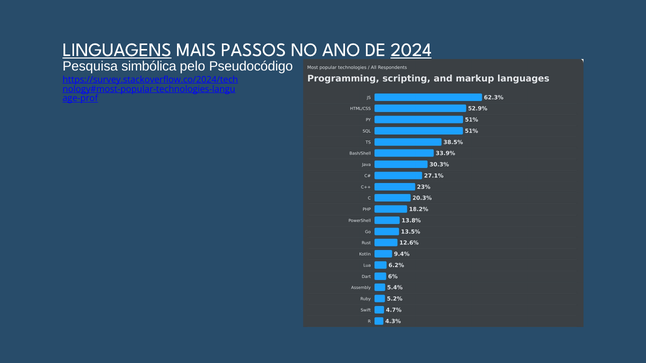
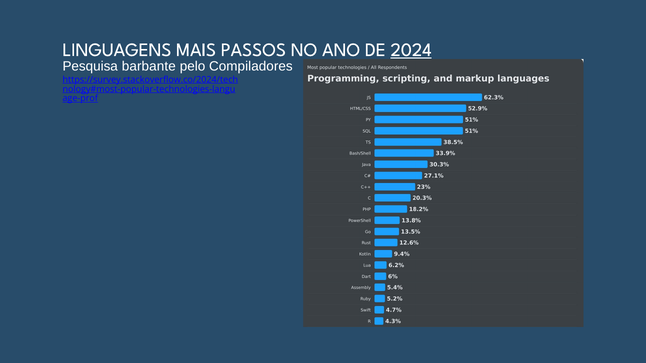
LINGUAGENS underline: present -> none (117, 50)
simbólica: simbólica -> barbante (149, 66)
Pseudocódigo: Pseudocódigo -> Compiladores (251, 66)
